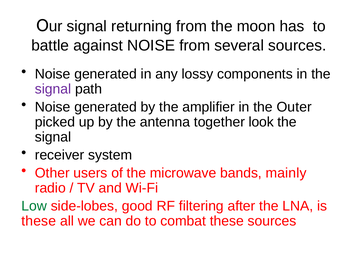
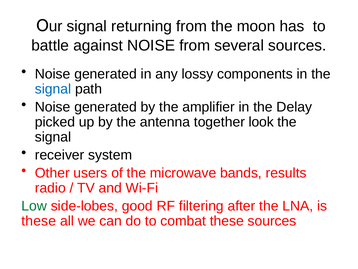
signal colour: purple -> blue (53, 89)
Outer: Outer -> Delay (294, 107)
mainly: mainly -> results (286, 173)
